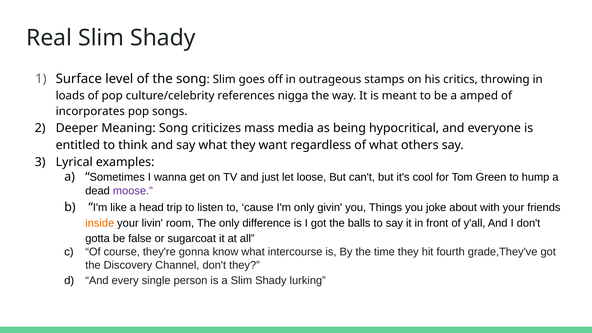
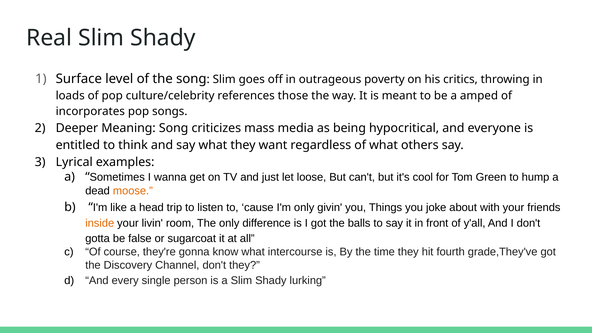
stamps: stamps -> poverty (384, 79)
nigga: nigga -> those (293, 96)
moose colour: purple -> orange (133, 191)
